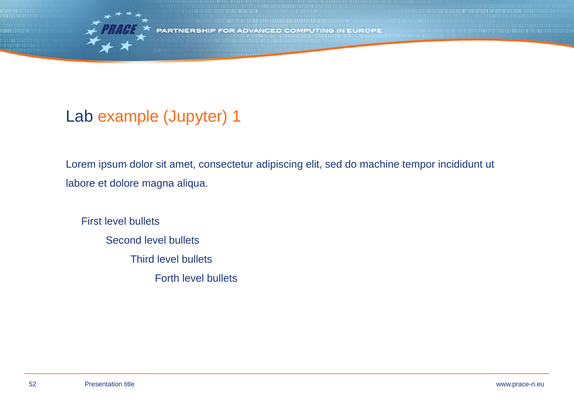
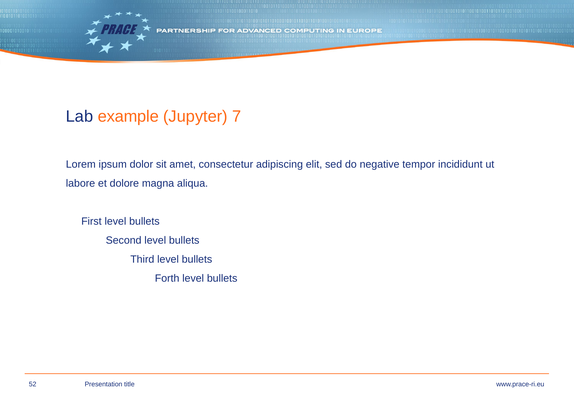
1: 1 -> 7 (237, 116)
machine: machine -> negative (380, 164)
